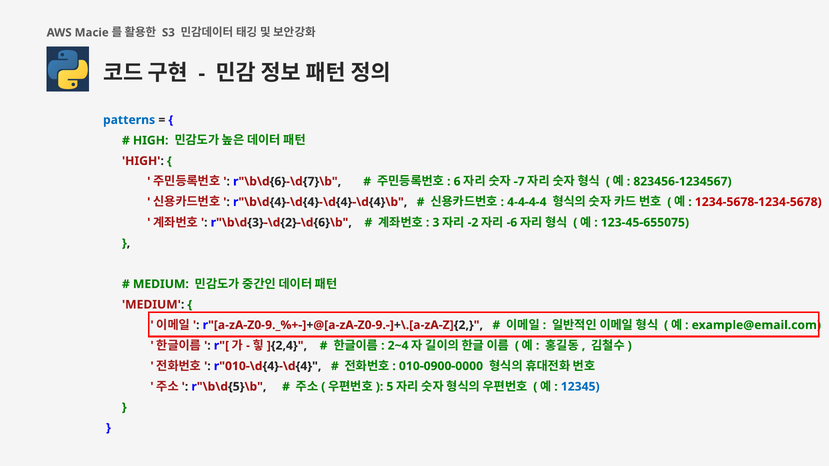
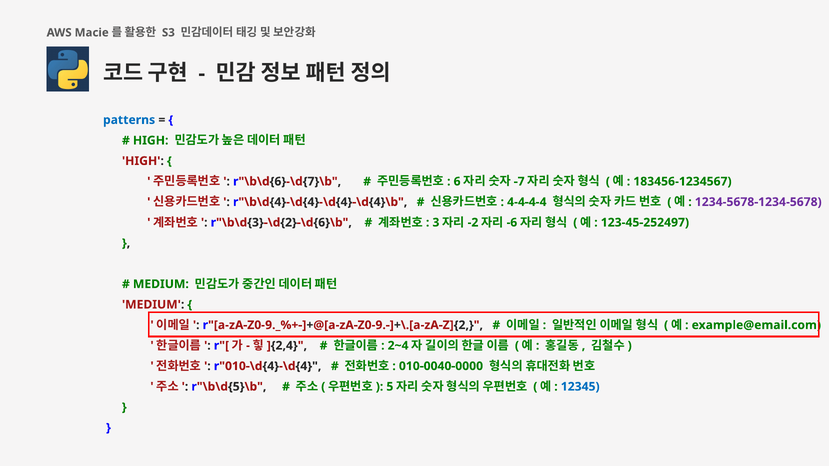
823456-1234567: 823456-1234567 -> 183456-1234567 (682, 182)
1234-5678-1234-5678 colour: red -> purple (758, 202)
123-45-655075: 123-45-655075 -> 123-45-252497 (645, 223)
010-0900-0000: 010-0900-0000 -> 010-0040-0000 (441, 366)
